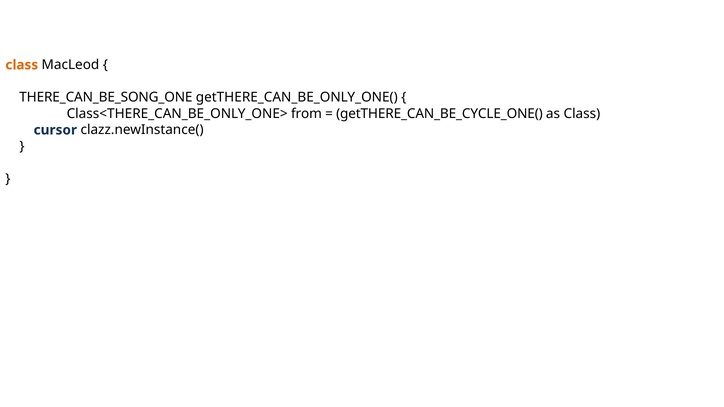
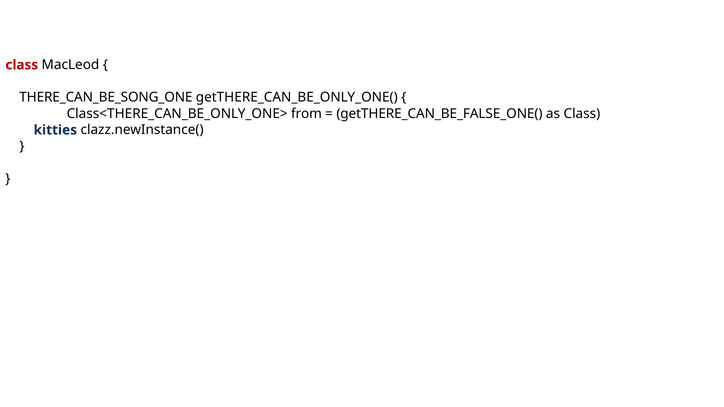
class colour: orange -> red (22, 65)
getTHERE_CAN_BE_CYCLE_ONE(: getTHERE_CAN_BE_CYCLE_ONE( -> getTHERE_CAN_BE_FALSE_ONE( (439, 114)
cursor: cursor -> kitties (55, 130)
